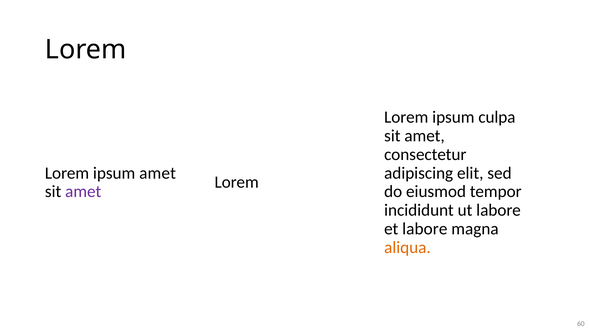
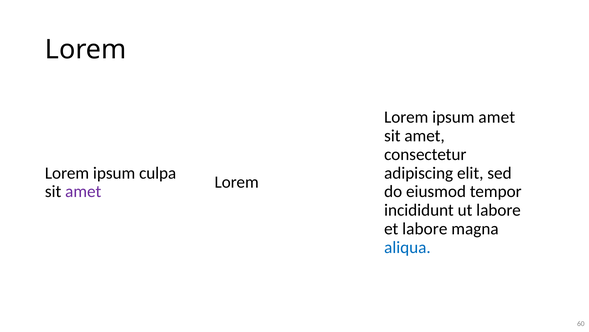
ipsum culpa: culpa -> amet (497, 117)
ipsum amet: amet -> culpa (158, 173)
aliqua colour: orange -> blue (407, 247)
